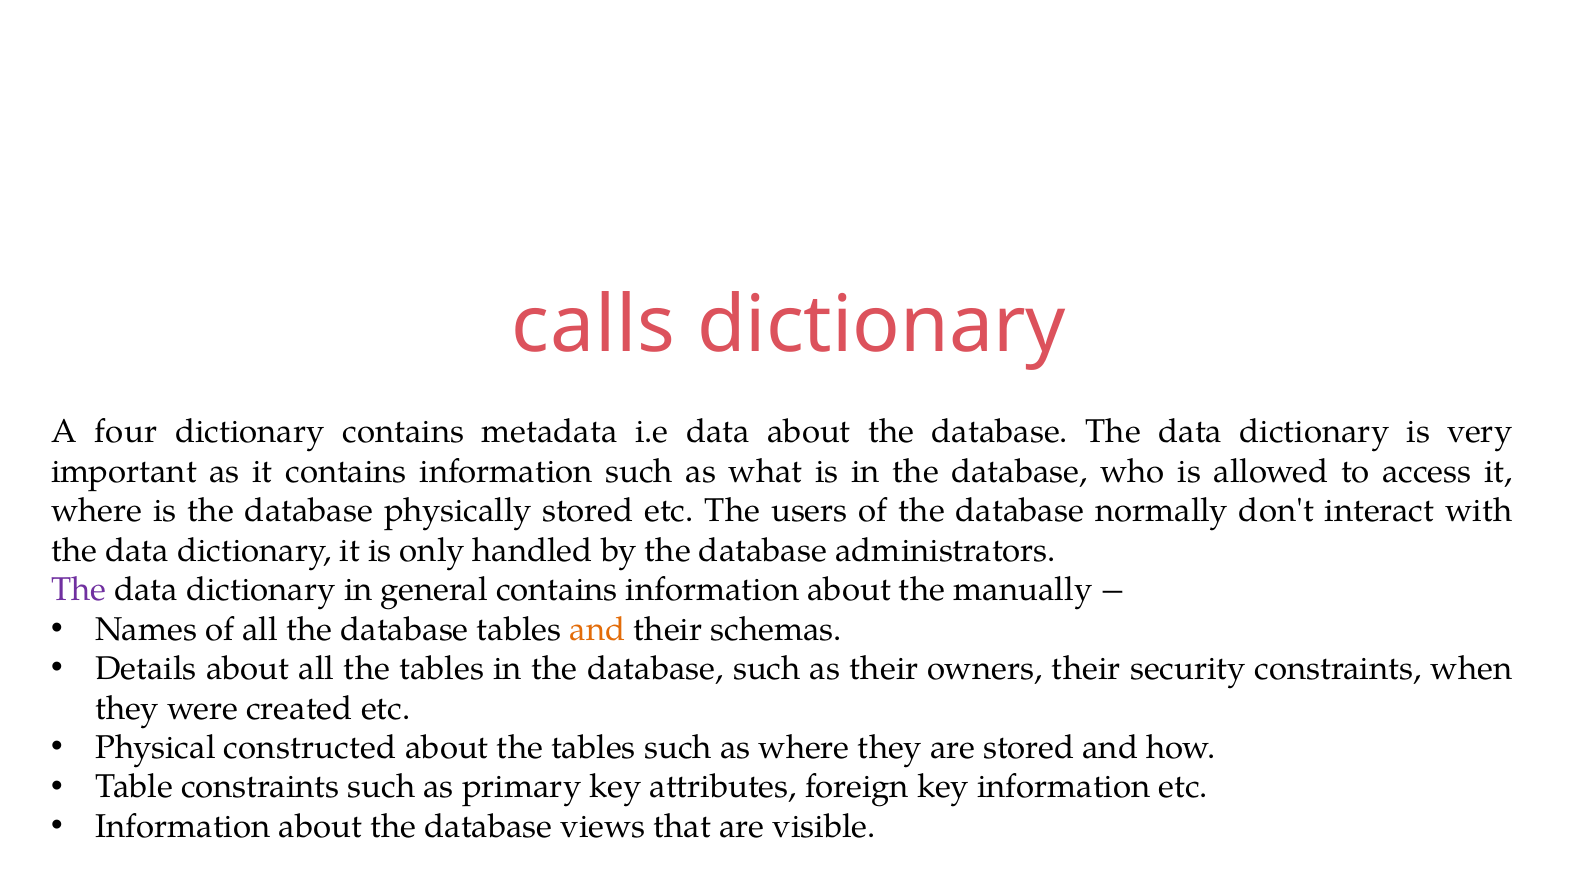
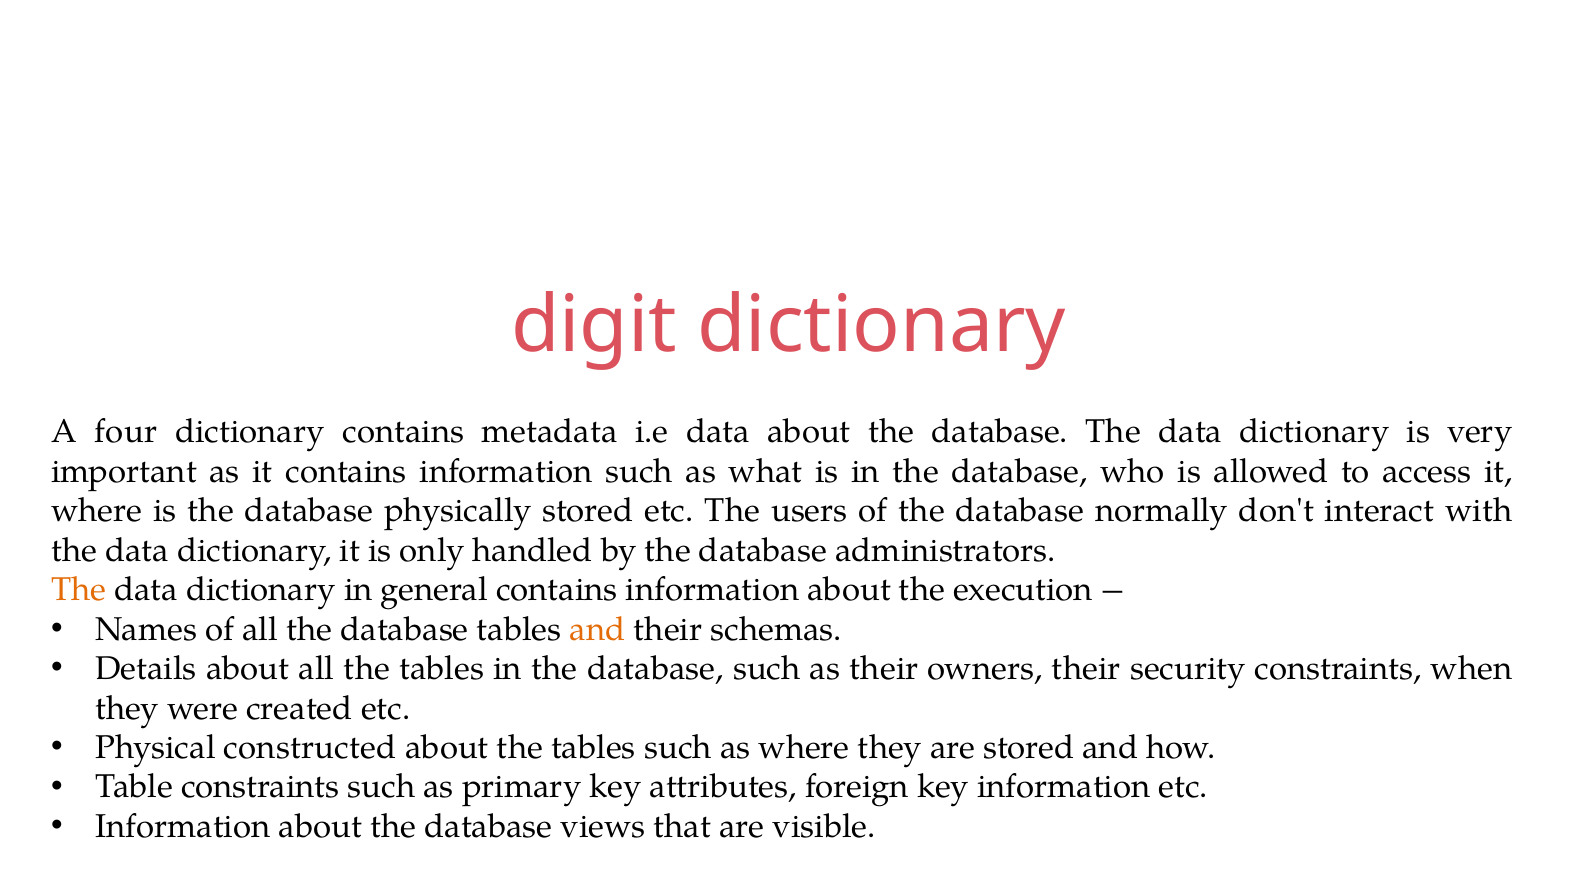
calls: calls -> digit (594, 325)
The colour: purple -> orange (79, 589)
manually: manually -> execution (1023, 589)
